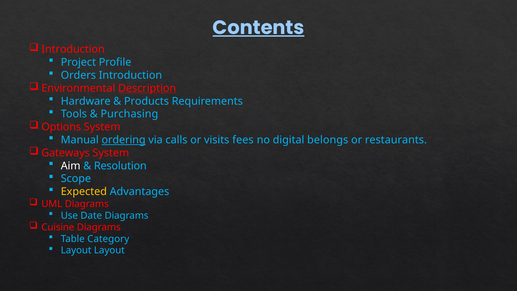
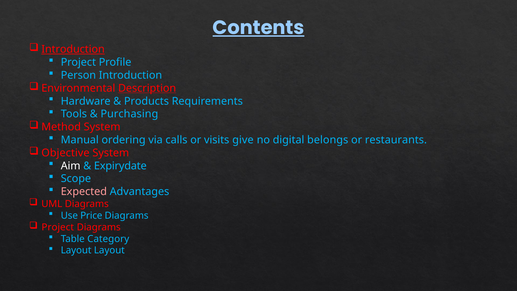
Introduction underline: none -> present (73, 49)
Orders: Orders -> Person (78, 75)
Options: Options -> Method (61, 127)
ordering underline: present -> none (124, 140)
fees: fees -> give (243, 140)
Gateways: Gateways -> Objective (65, 153)
Resolution: Resolution -> Expirydate (120, 166)
Expected colour: yellow -> pink (84, 192)
Date: Date -> Price (91, 215)
Cuisine: Cuisine -> Project (58, 227)
